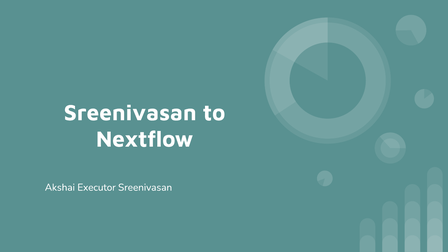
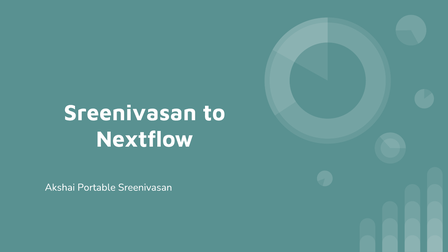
Executor: Executor -> Portable (97, 187)
